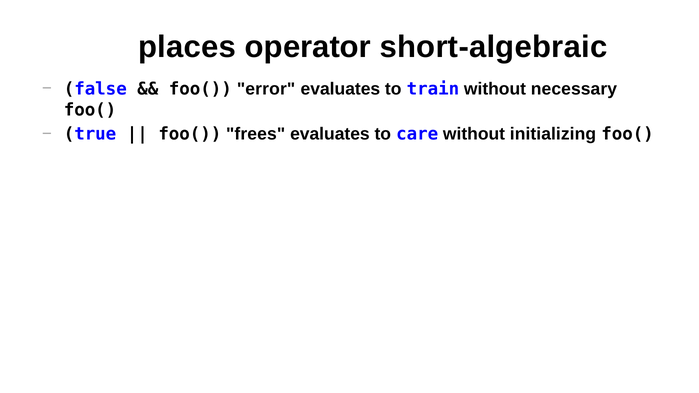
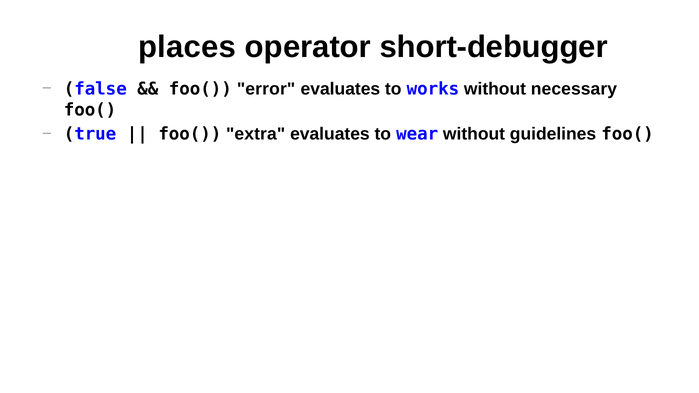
short-algebraic: short-algebraic -> short-debugger (494, 47)
train: train -> works (433, 89)
frees: frees -> extra (256, 134)
care: care -> wear (417, 134)
initializing: initializing -> guidelines (553, 134)
